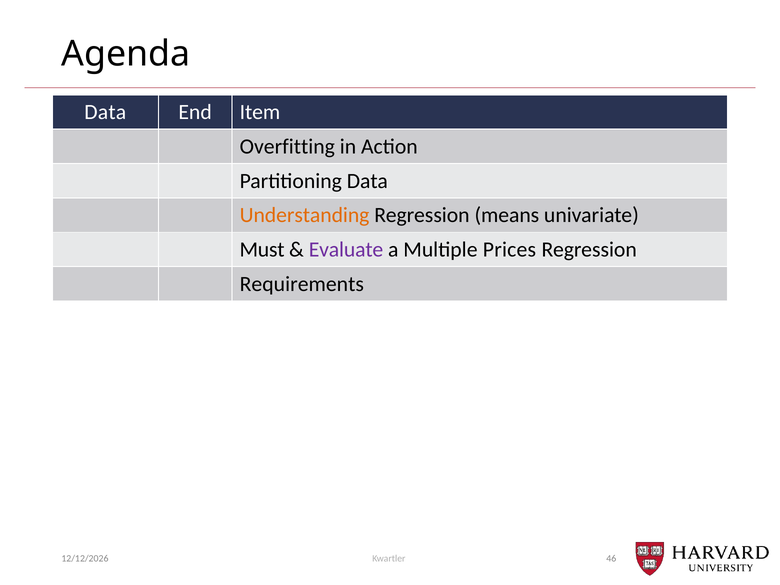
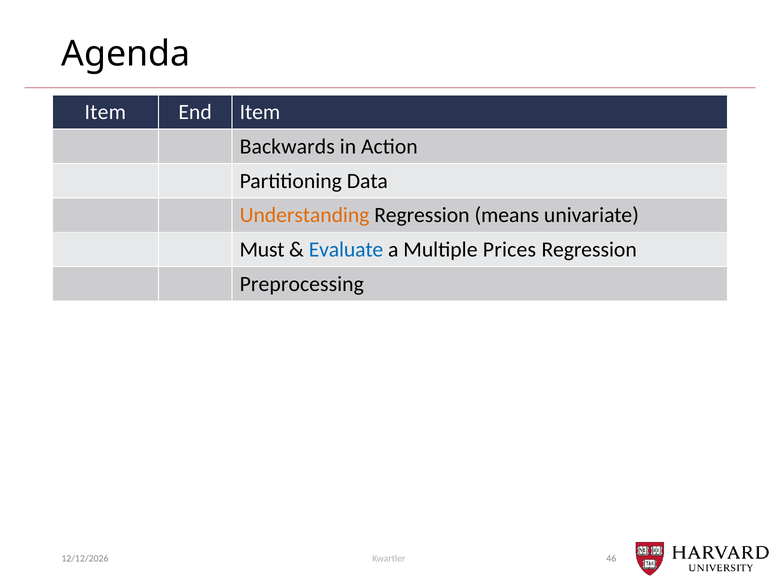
Data: Data -> Item (105, 112)
Overfitting: Overfitting -> Backwards (287, 147)
Evaluate colour: purple -> blue (346, 250)
Requirements: Requirements -> Preprocessing (302, 284)
